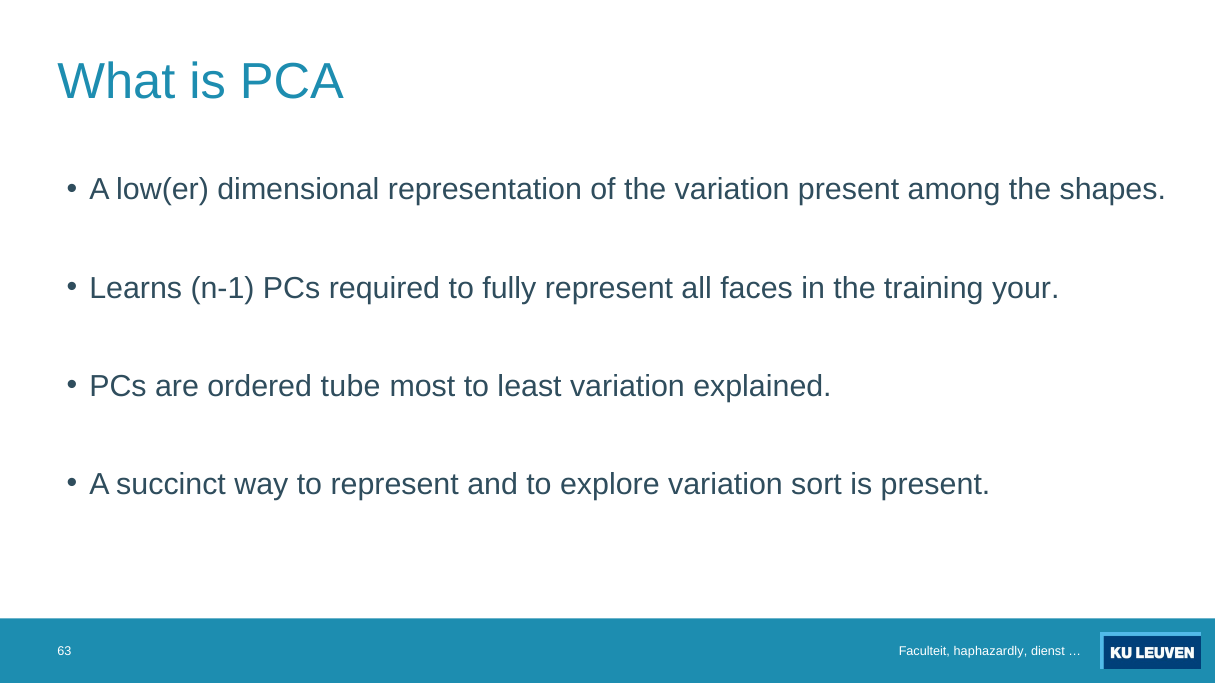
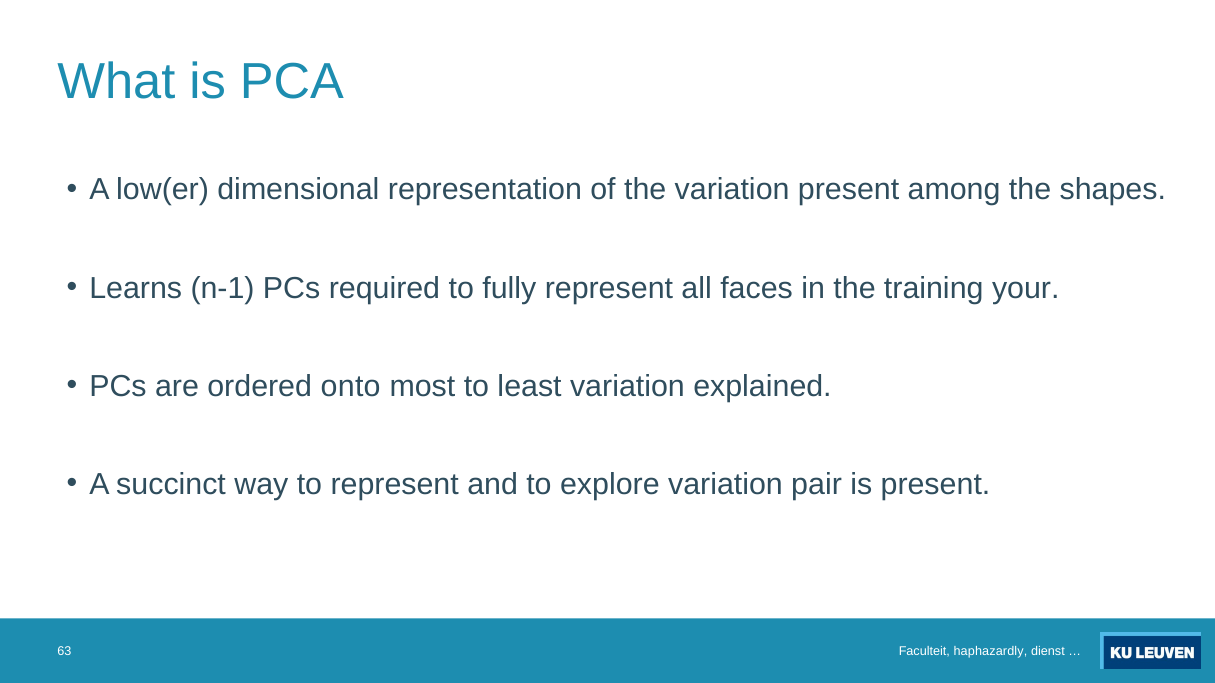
tube: tube -> onto (351, 386)
sort: sort -> pair (817, 485)
